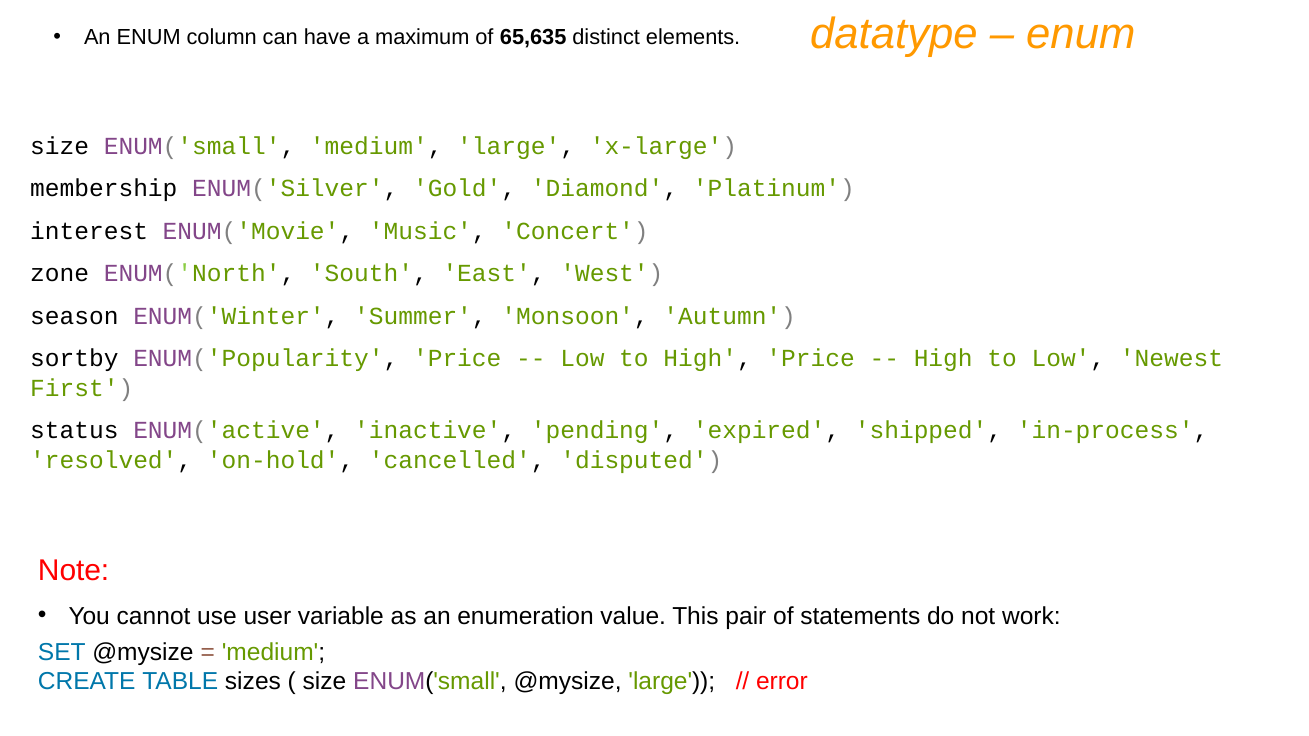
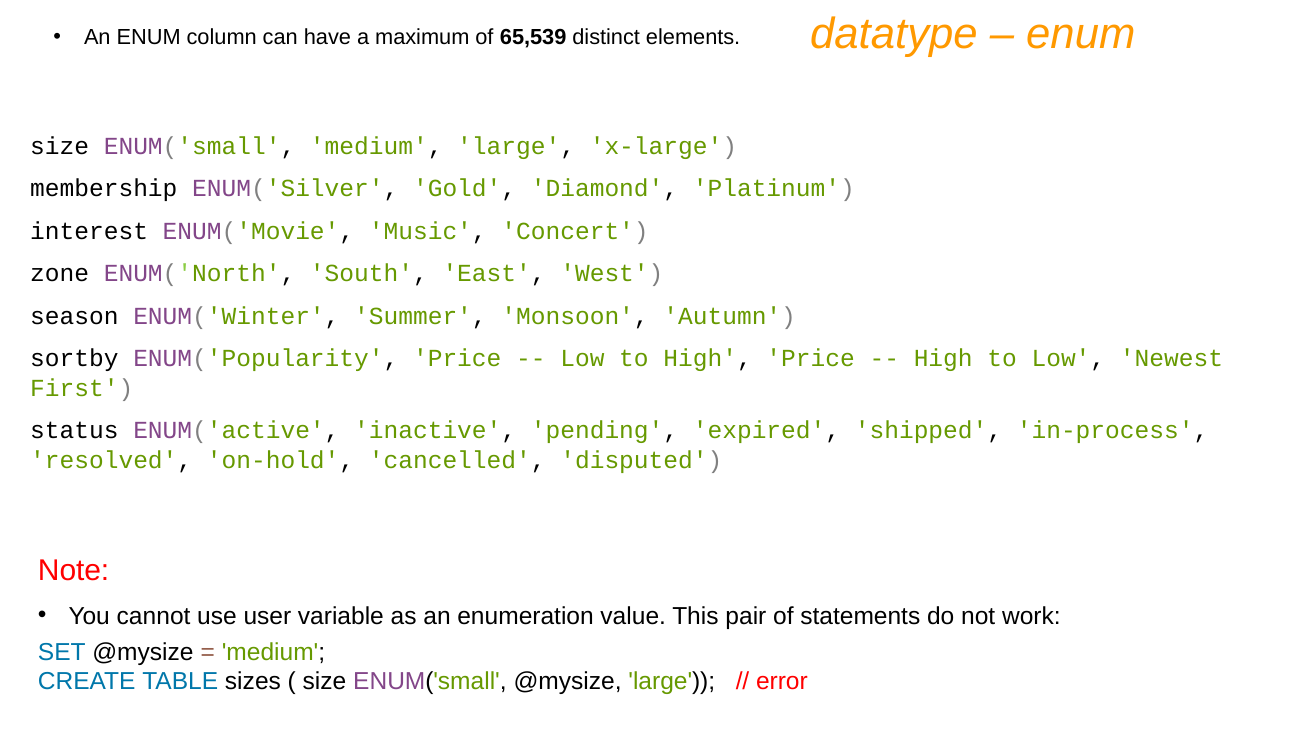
65,635: 65,635 -> 65,539 (533, 37)
